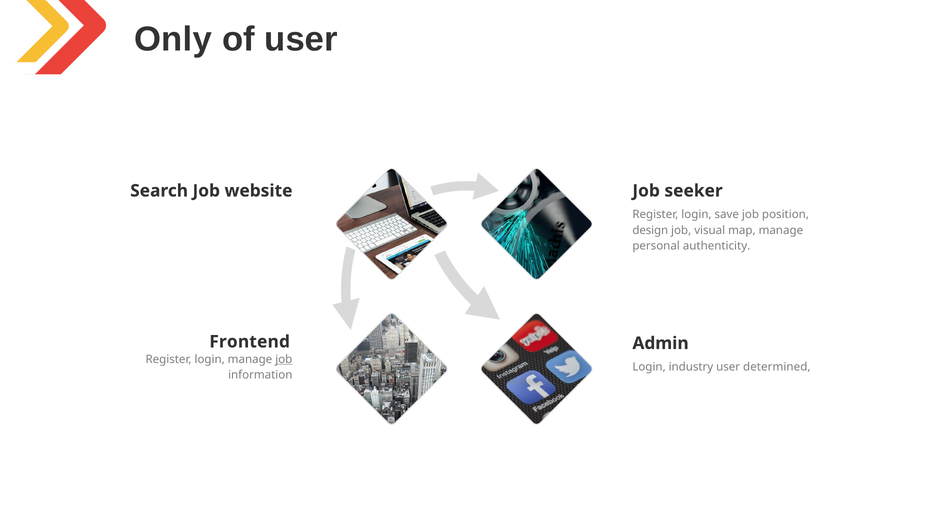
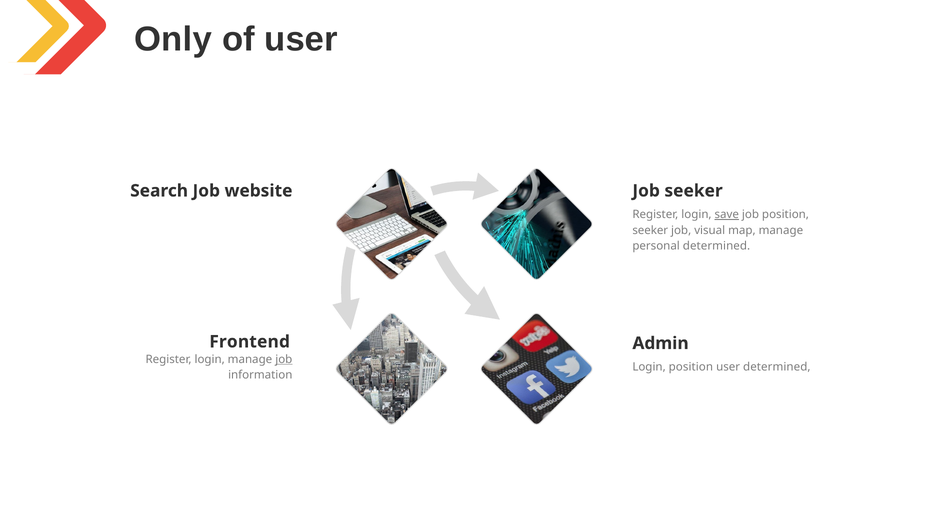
save underline: none -> present (727, 215)
design: design -> seeker (650, 230)
personal authenticity: authenticity -> determined (717, 246)
Login industry: industry -> position (691, 367)
